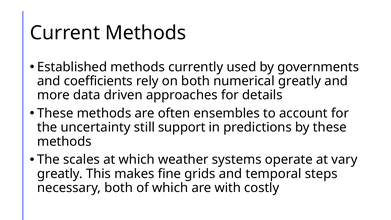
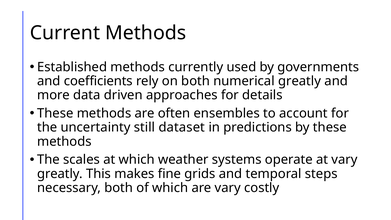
support: support -> dataset (182, 127)
are with: with -> vary (228, 188)
